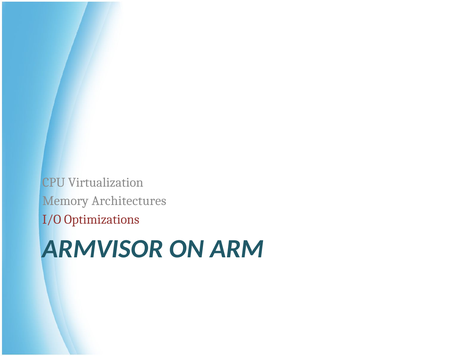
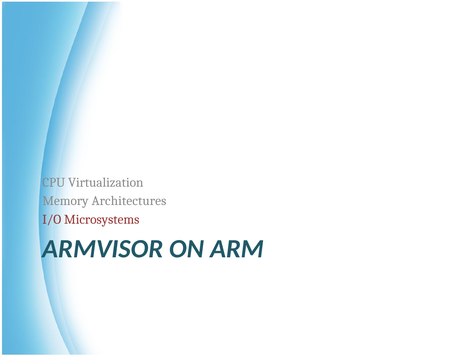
Optimizations: Optimizations -> Microsystems (102, 220)
